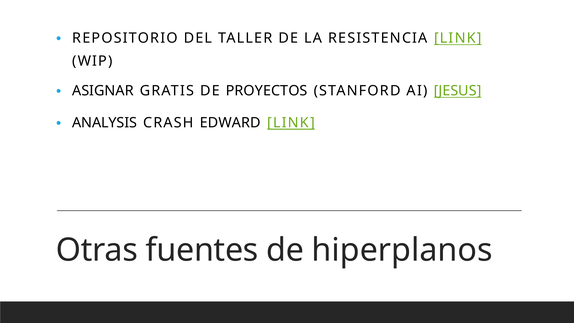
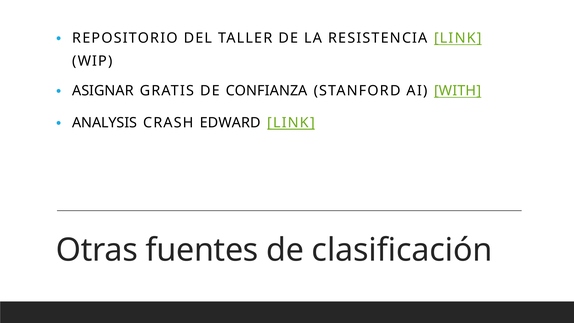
PROYECTOS: PROYECTOS -> CONFIANZA (267, 91)
JESUS: JESUS -> WITH (458, 91)
hiperplanos: hiperplanos -> clasificación (402, 250)
